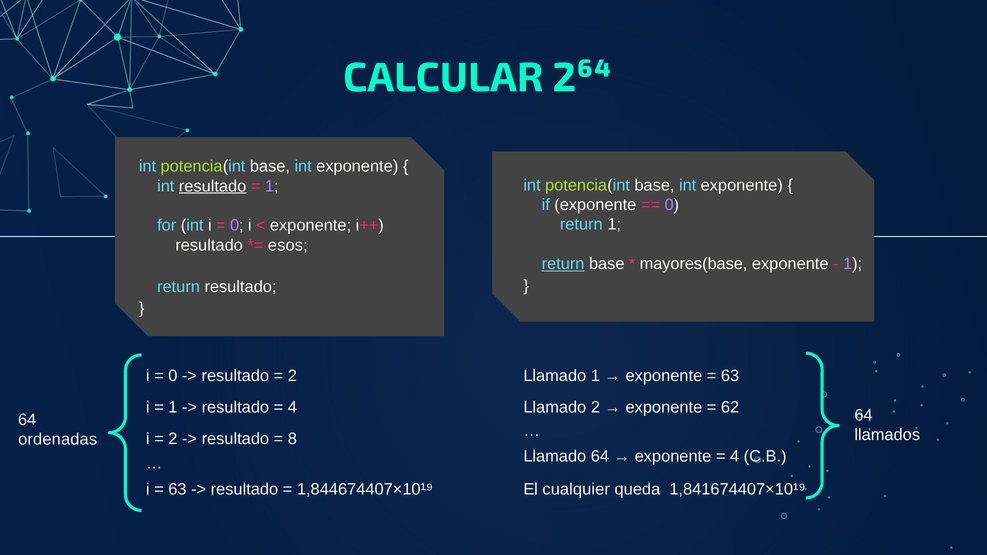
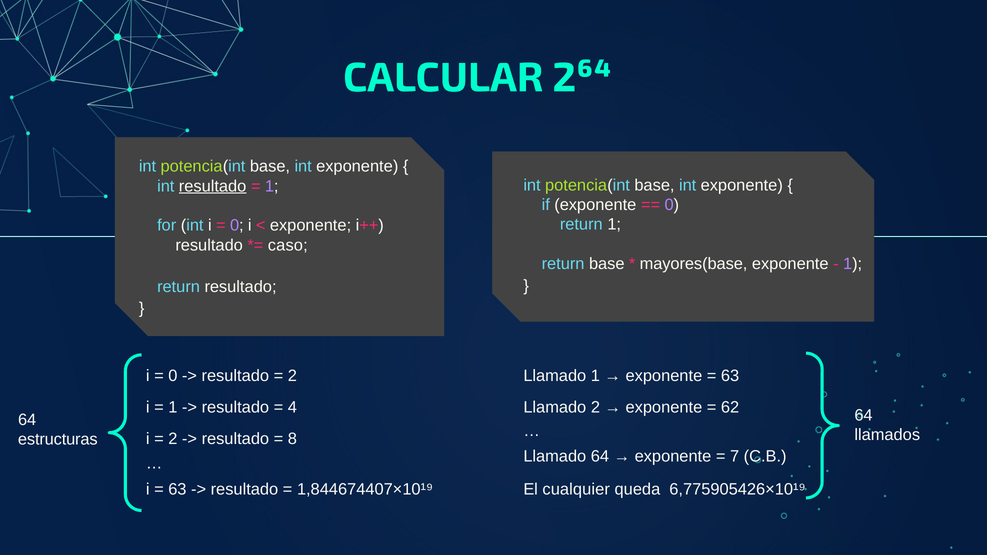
esos: esos -> caso (288, 245)
return underline: present -> none (563, 264)
ordenadas: ordenadas -> estructuras (58, 440)
4: 4 -> 7 (735, 456)
1,841674407×10¹⁹: 1,841674407×10¹⁹ -> 6,775905426×10¹⁹ (737, 489)
